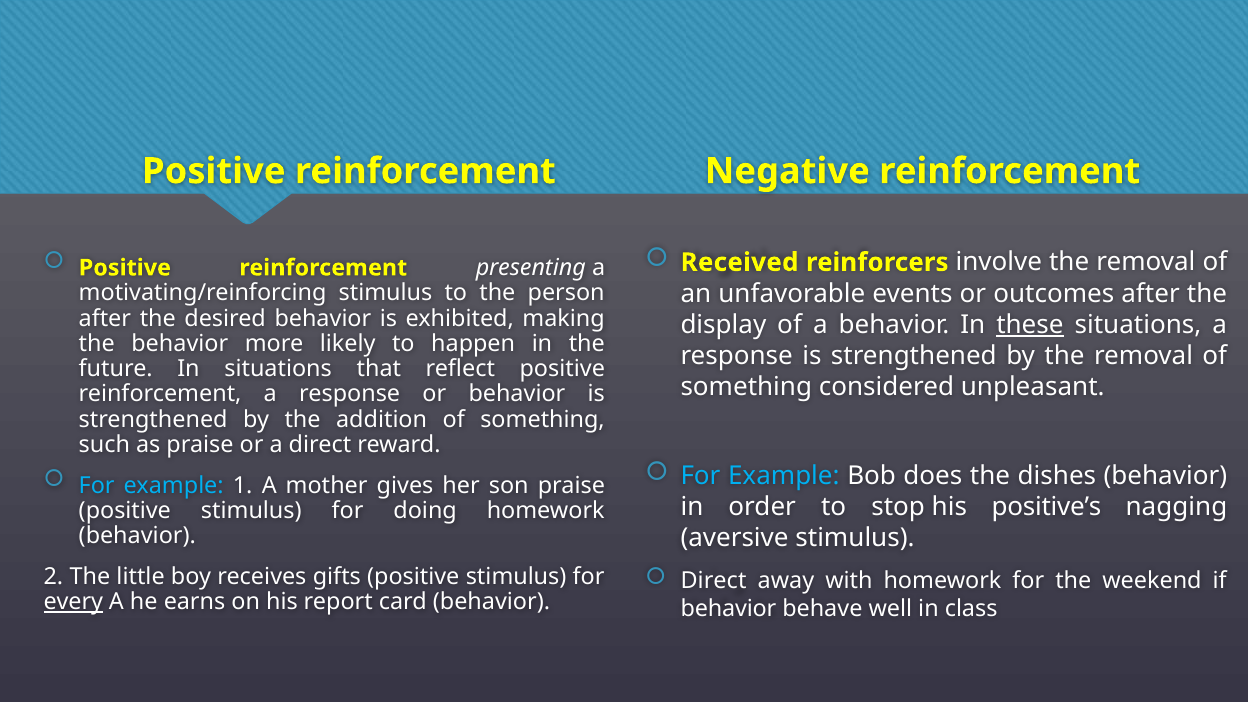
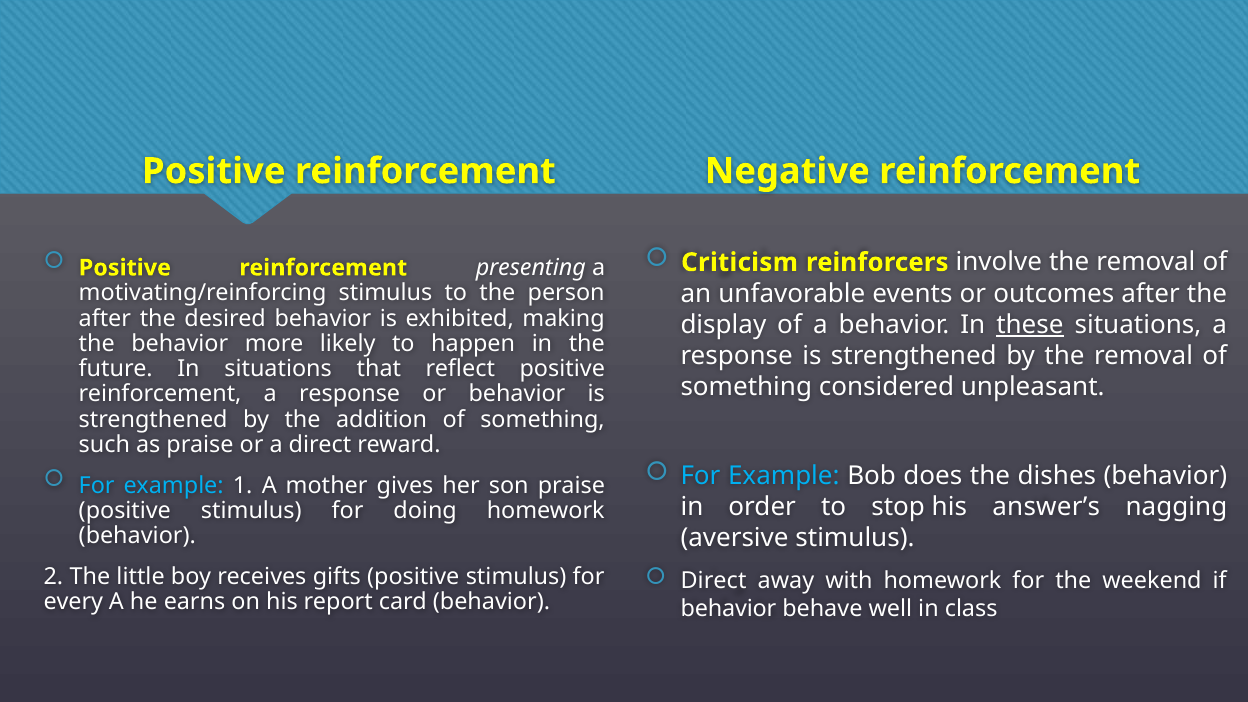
Received: Received -> Criticism (740, 262)
positive’s: positive’s -> answer’s (1046, 507)
every underline: present -> none (73, 602)
